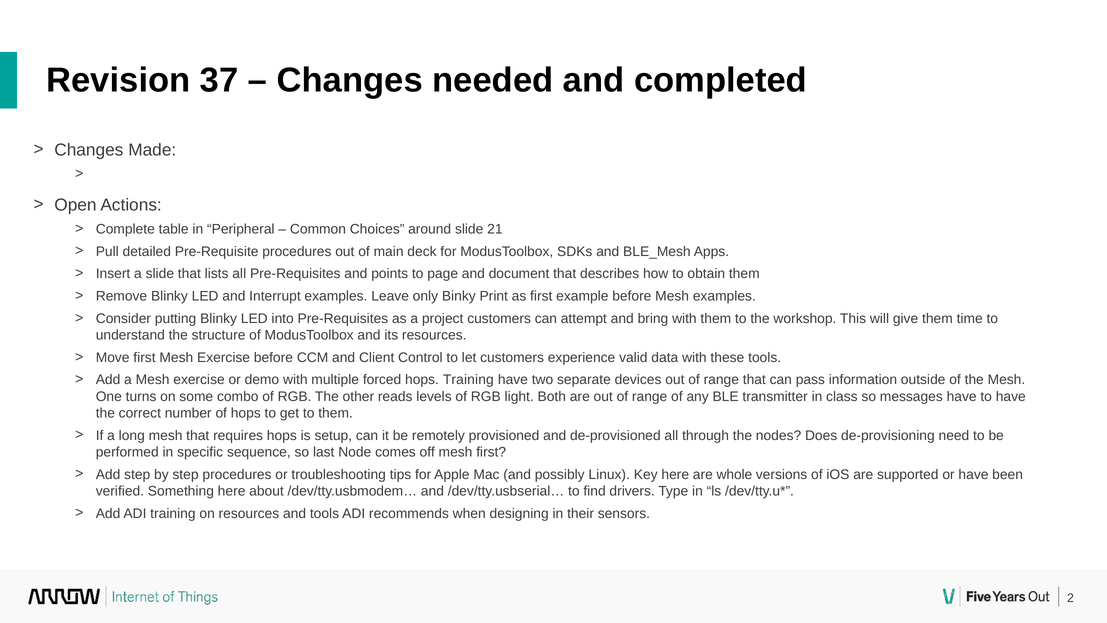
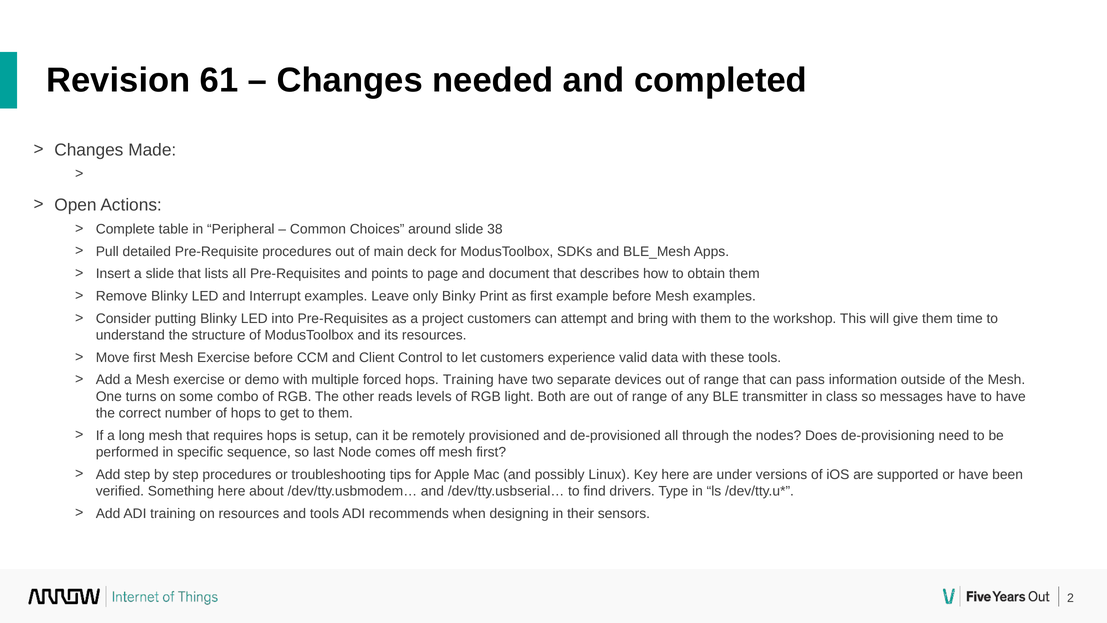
37: 37 -> 61 (219, 80)
21: 21 -> 38 (495, 229)
whole: whole -> under (734, 474)
